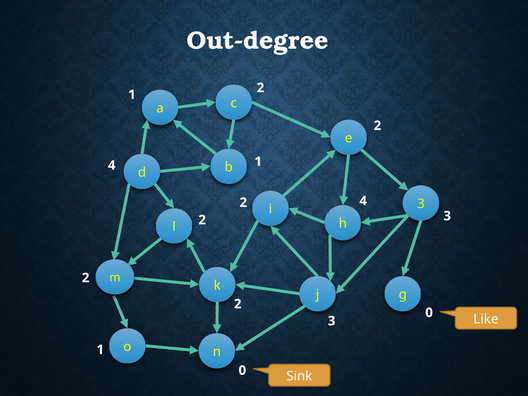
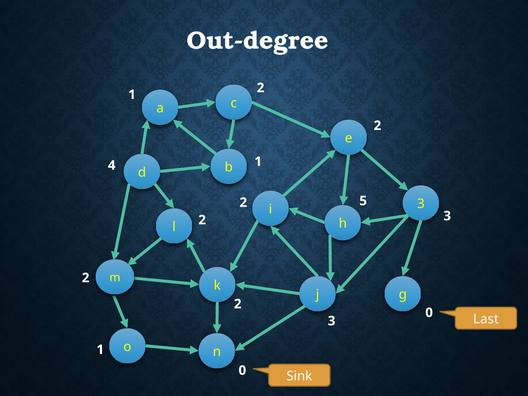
2 4: 4 -> 5 (363, 201)
Like: Like -> Last (486, 319)
